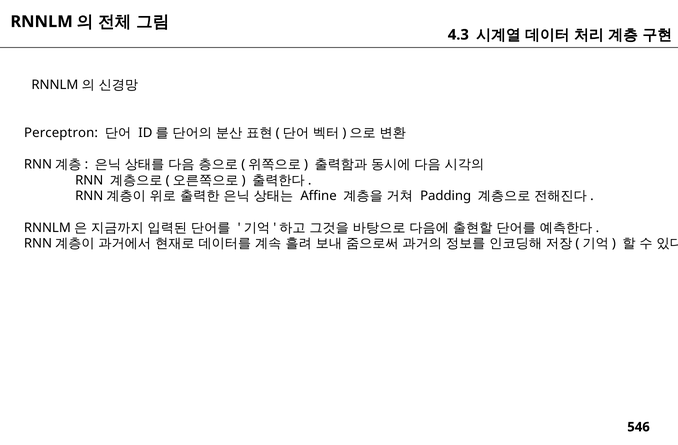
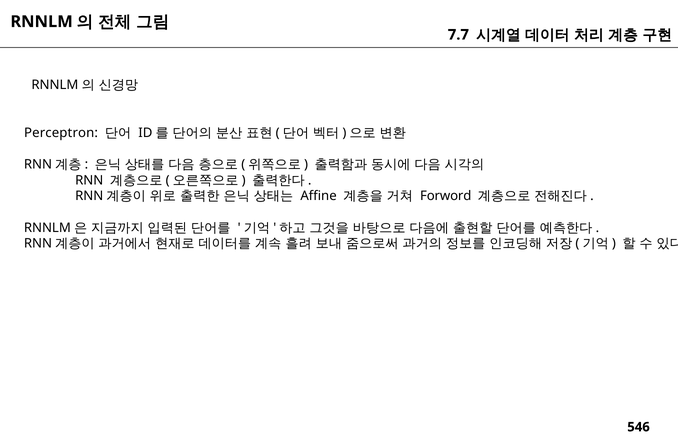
4.3: 4.3 -> 7.7 (458, 35)
Padding: Padding -> Forword (446, 196)
